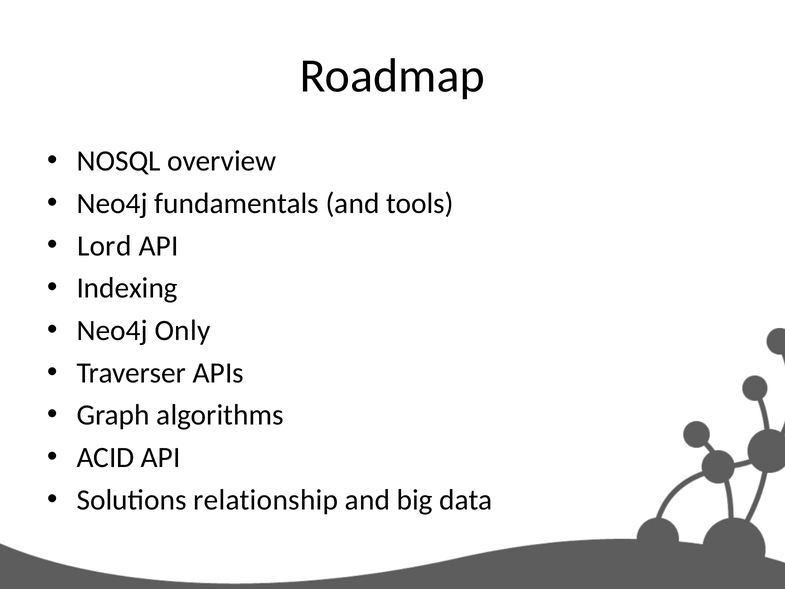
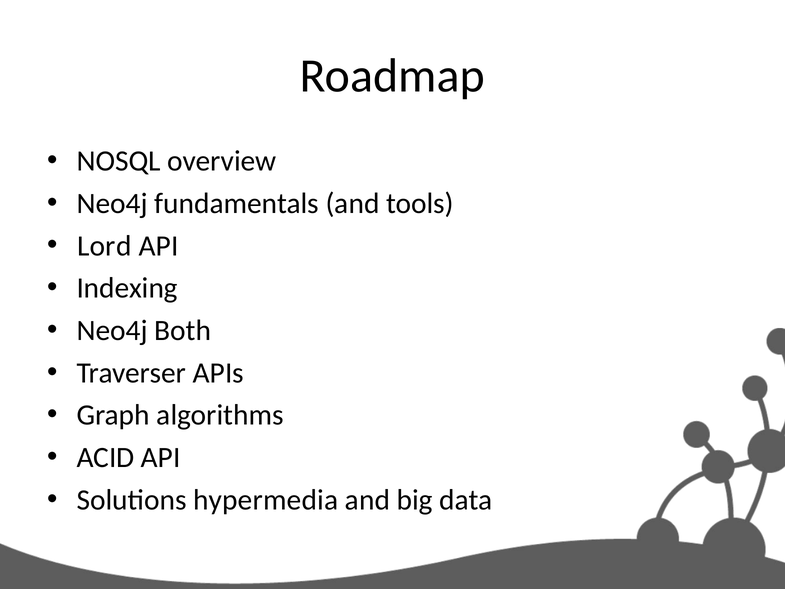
Only: Only -> Both (183, 330)
relationship: relationship -> hypermedia (266, 500)
